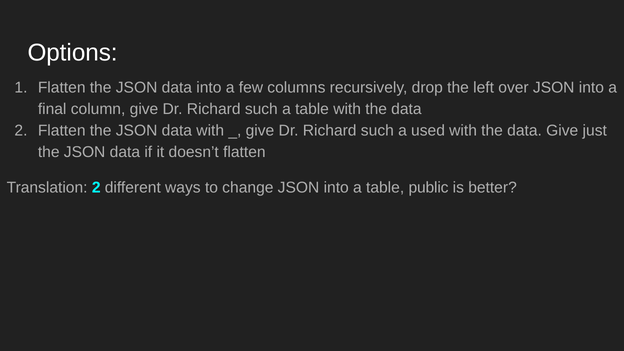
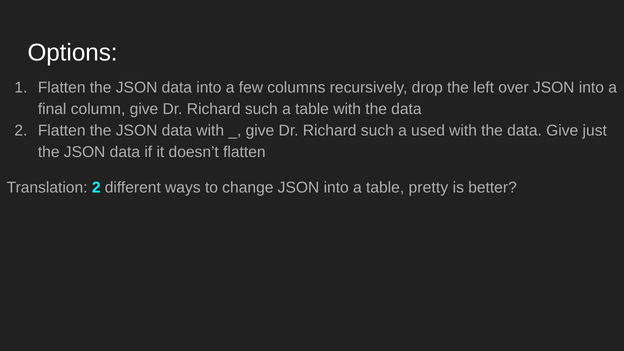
public: public -> pretty (428, 188)
